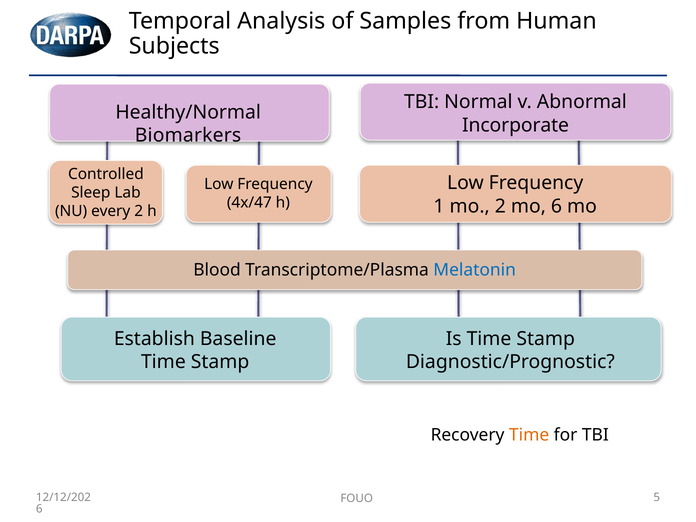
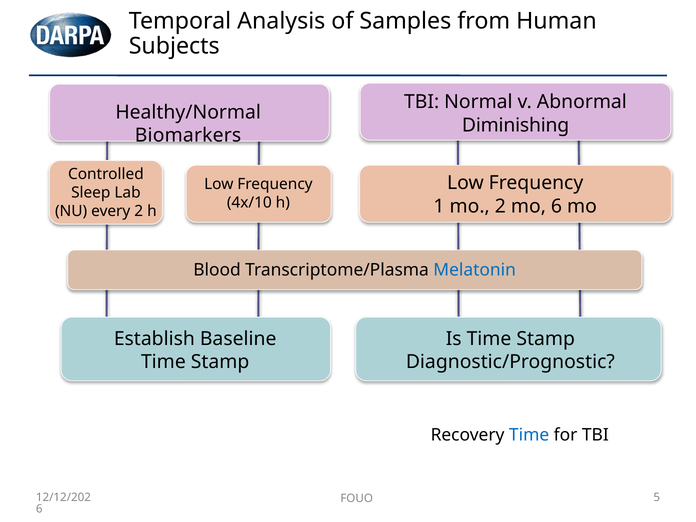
Incorporate: Incorporate -> Diminishing (516, 125)
4x/47: 4x/47 -> 4x/10 (249, 202)
Time colour: orange -> blue (529, 435)
